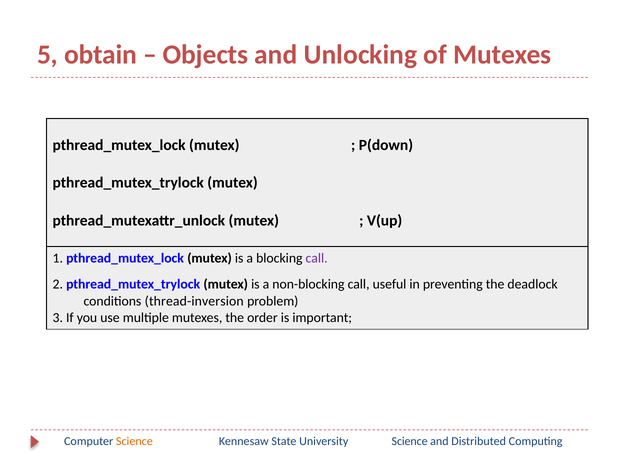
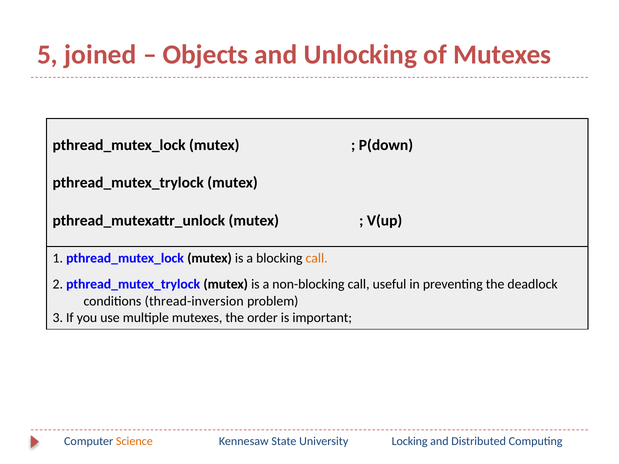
obtain: obtain -> joined (100, 55)
call colour: purple -> orange (317, 258)
Science: Science -> Locking (410, 441)
